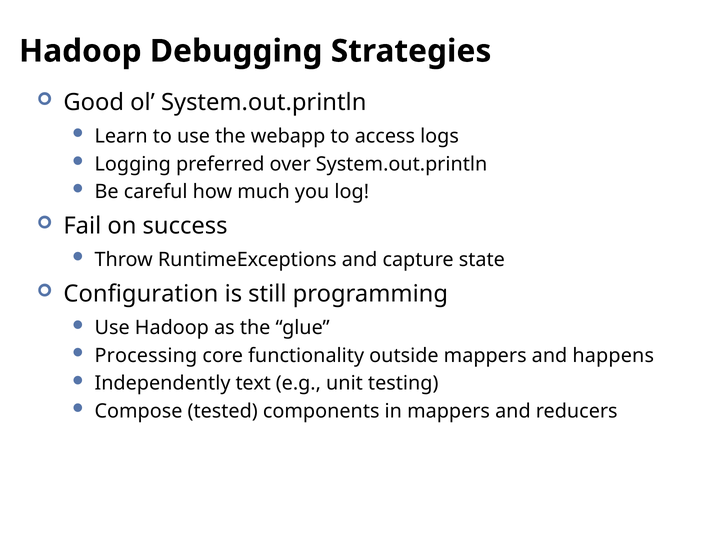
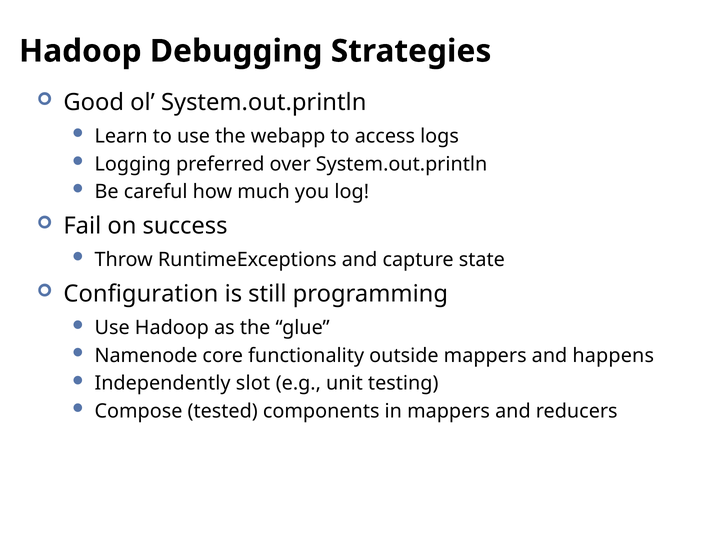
Processing: Processing -> Namenode (146, 356)
text: text -> slot (253, 383)
